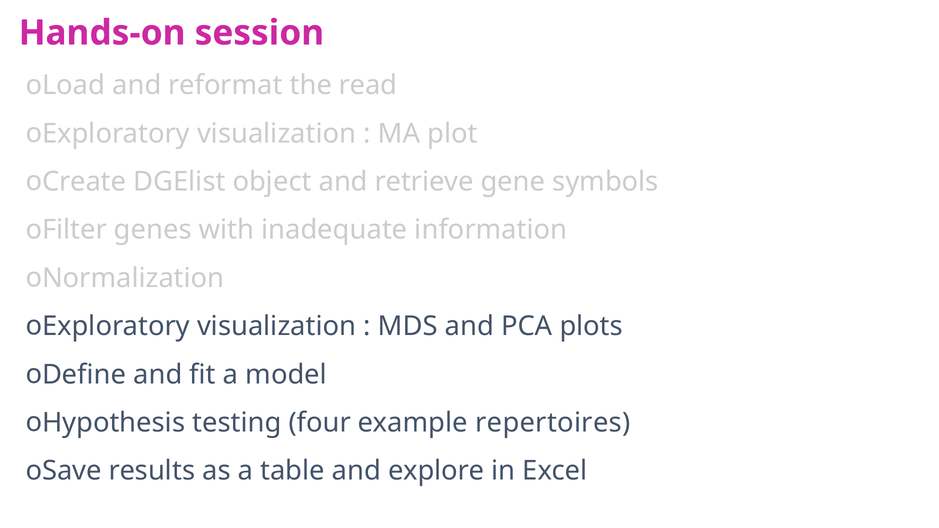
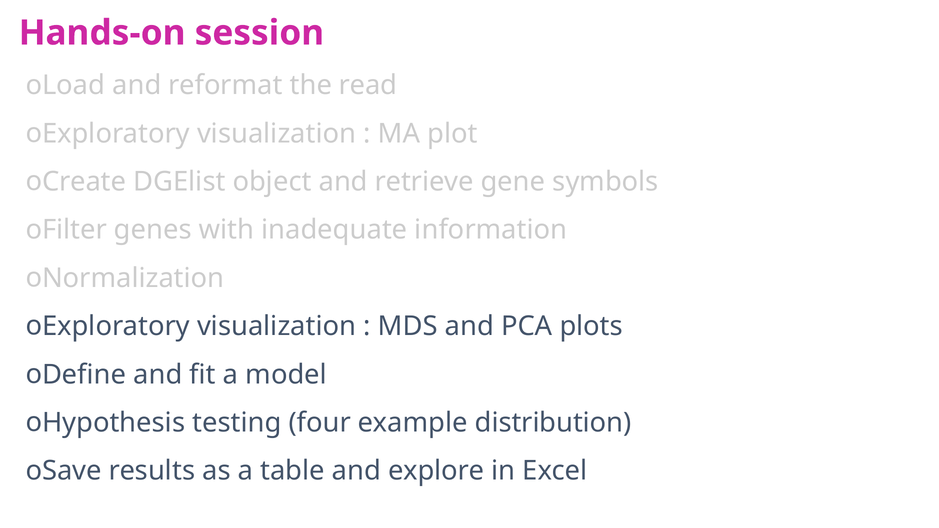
repertoires: repertoires -> distribution (553, 423)
